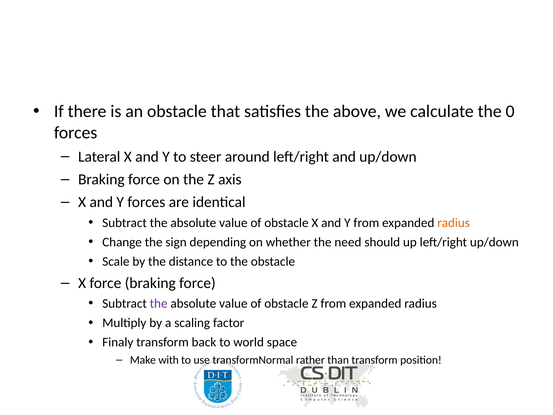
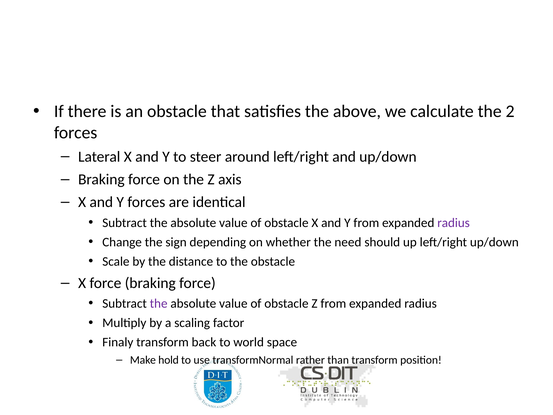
0: 0 -> 2 (510, 111)
radius colour: orange -> purple (454, 223)
with: with -> hold (169, 360)
